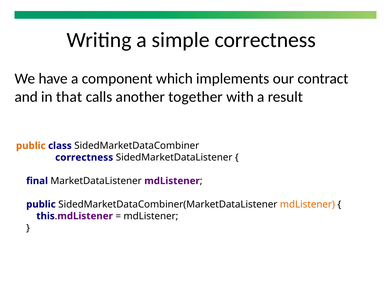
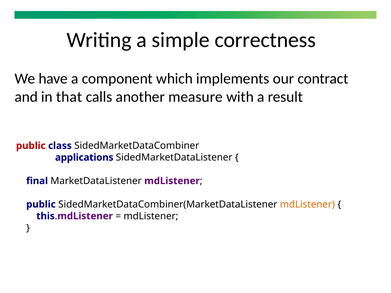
together: together -> measure (196, 97)
public colour: orange -> red (31, 146)
correctness: correctness -> applications (84, 158)
